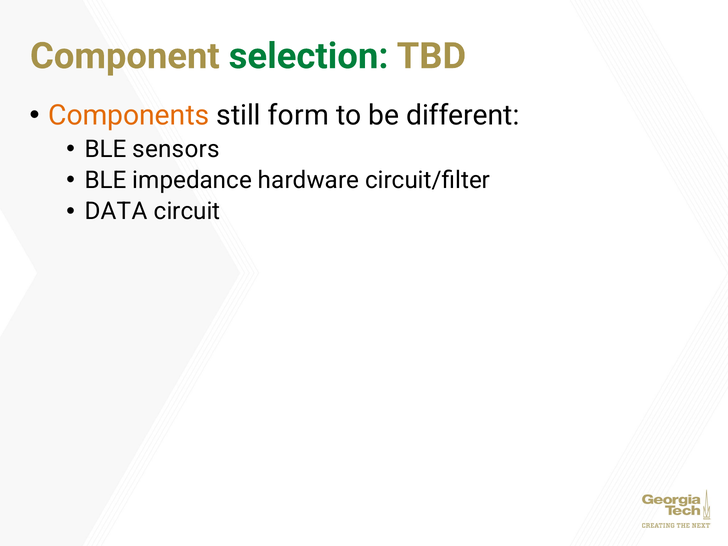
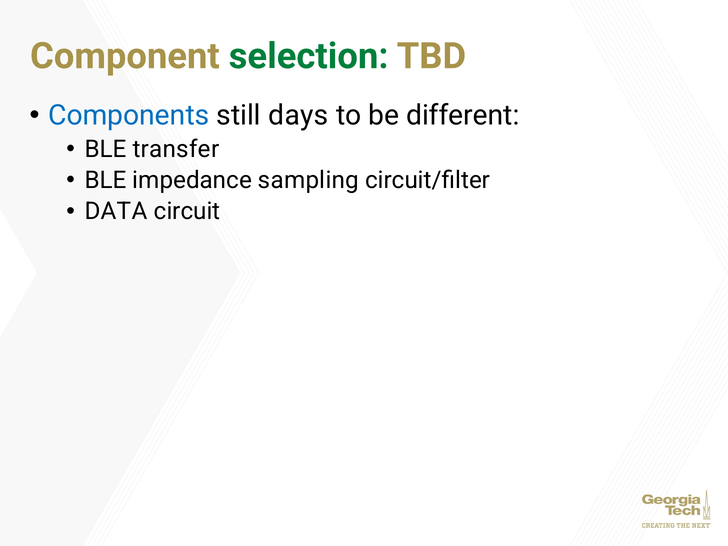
Components colour: orange -> blue (129, 116)
form: form -> days (298, 116)
sensors: sensors -> transfer (176, 149)
hardware: hardware -> sampling (308, 180)
